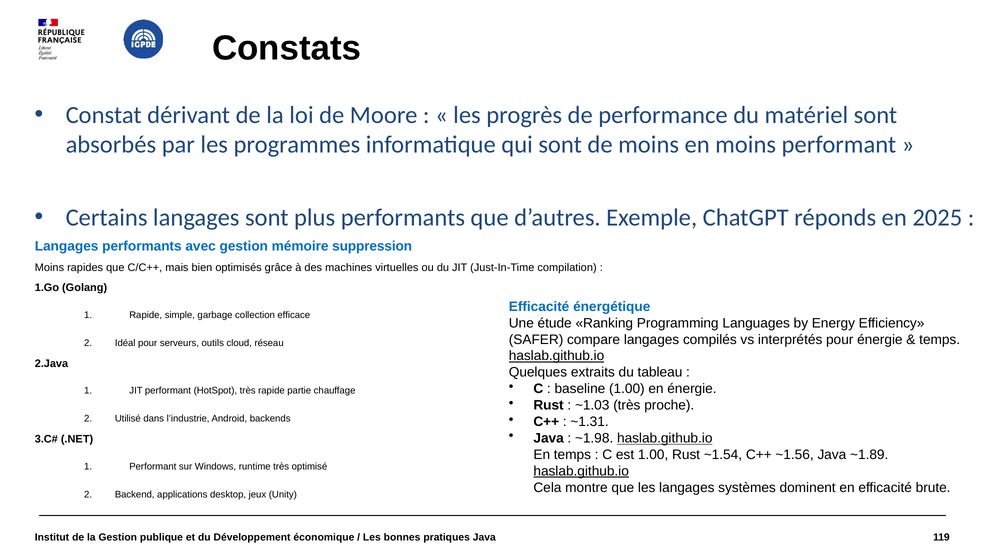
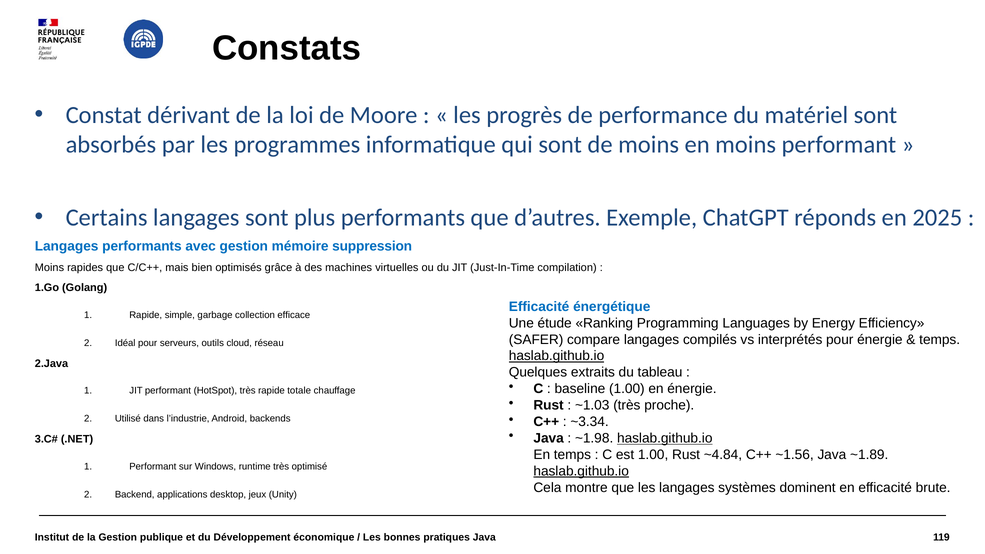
partie: partie -> totale (299, 391)
~1.31: ~1.31 -> ~3.34 (590, 422)
~1.54: ~1.54 -> ~4.84 (723, 455)
